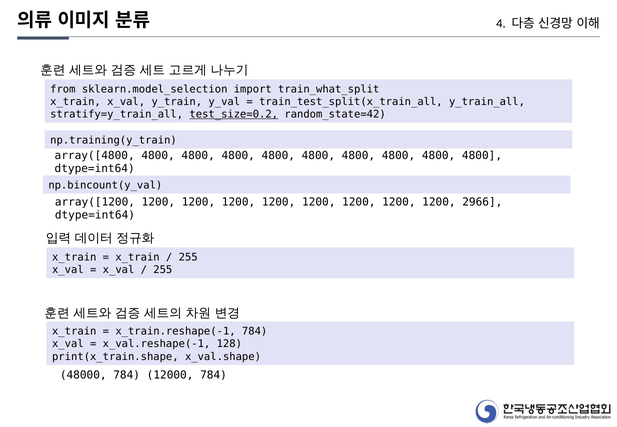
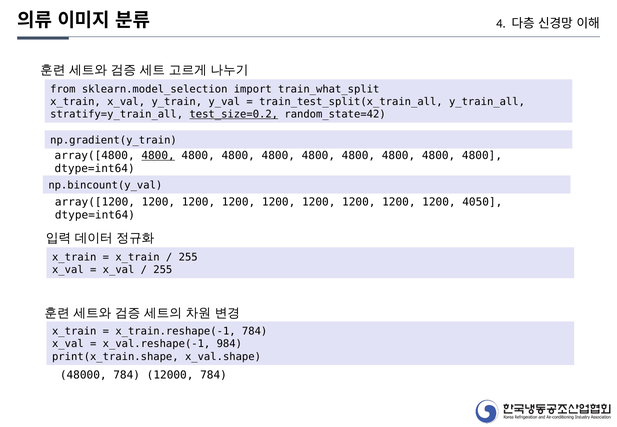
np.training(y_train: np.training(y_train -> np.gradient(y_train (114, 140)
4800 underline: none -> present (158, 156)
2966: 2966 -> 4050 (482, 202)
128: 128 -> 984 (229, 344)
